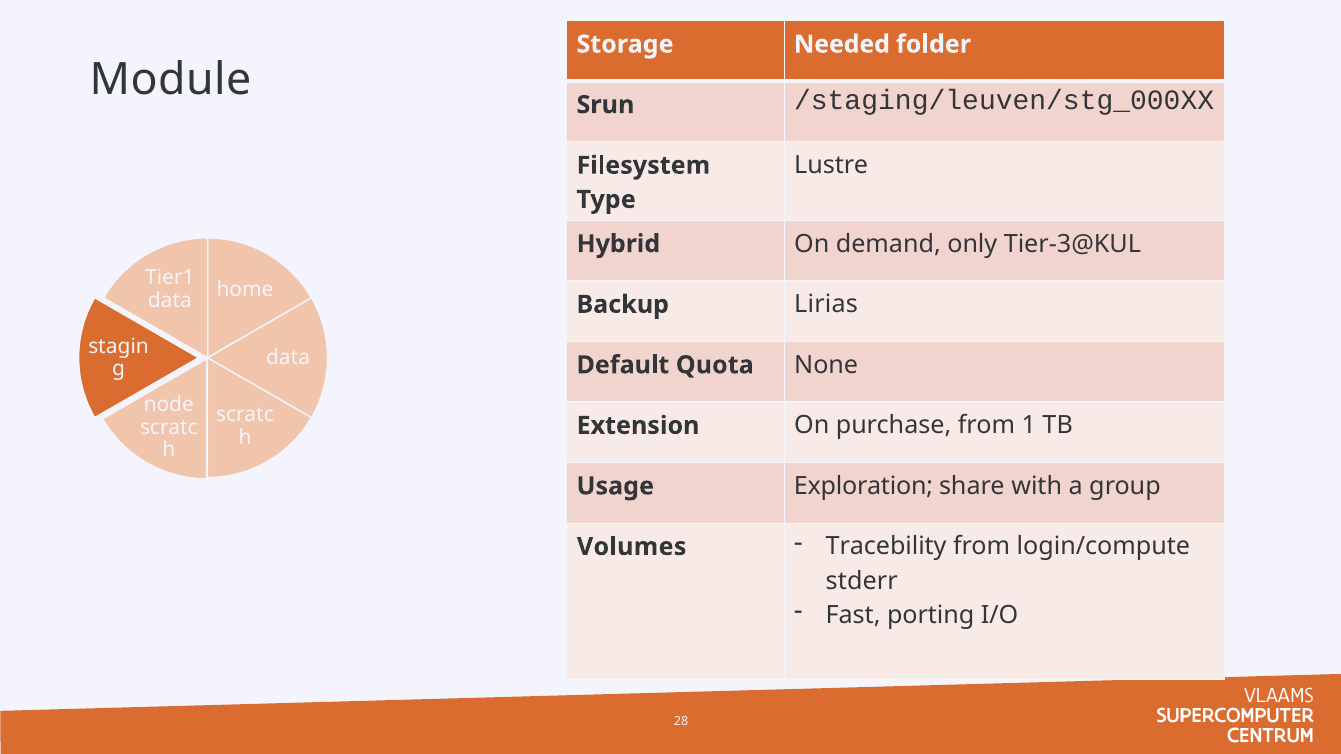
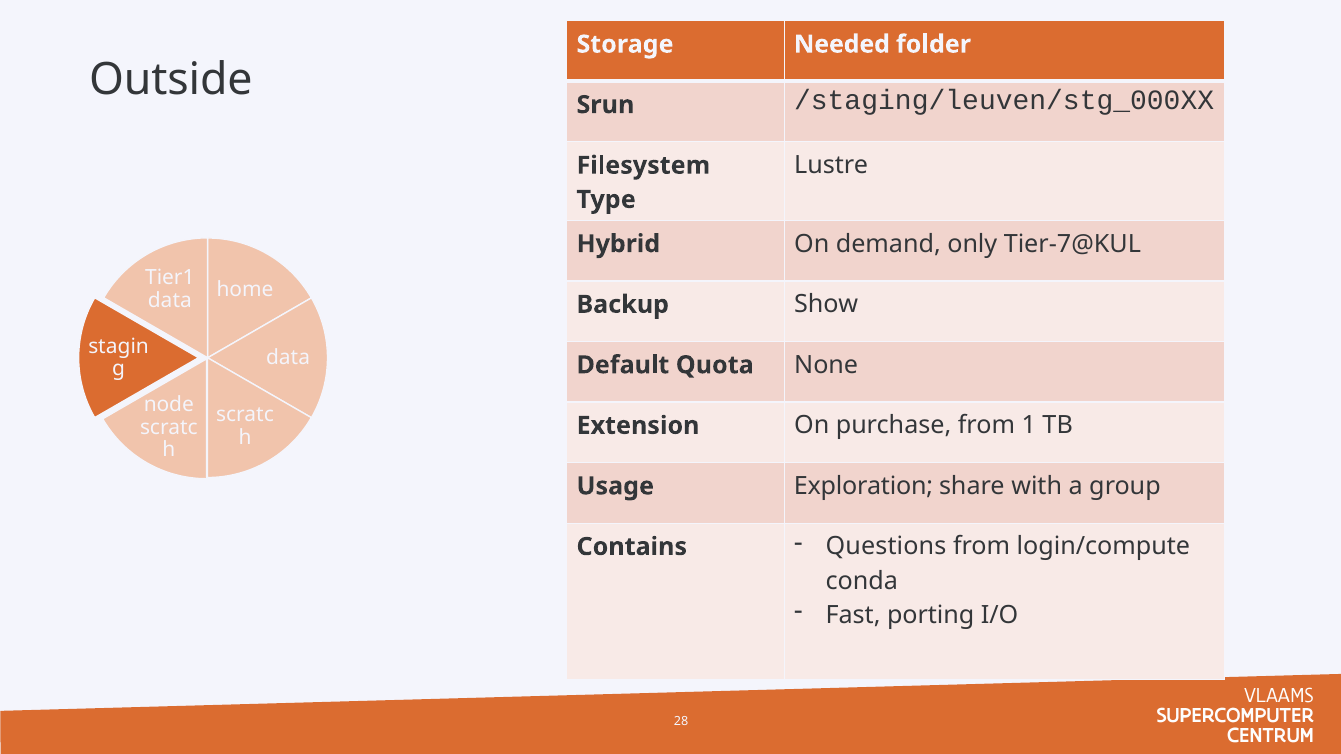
Module: Module -> Outside (171, 80)
Tier-3@KUL: Tier-3@KUL -> Tier-7@KUL (1072, 244)
Lirias: Lirias -> Show (826, 305)
Volumes: Volumes -> Contains (632, 547)
Tracebility: Tracebility -> Questions (886, 547)
stderr: stderr -> conda (862, 581)
